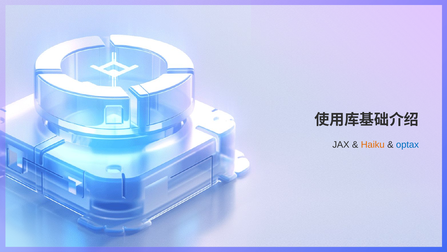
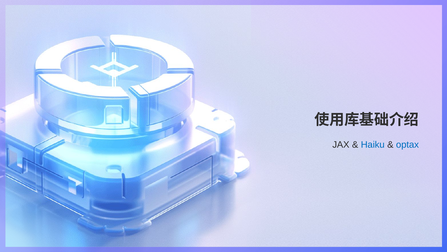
Haiku colour: orange -> blue (373, 144)
